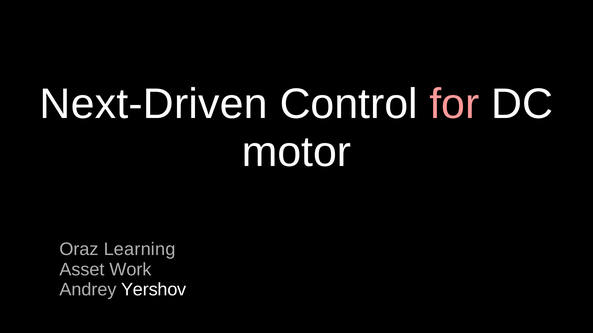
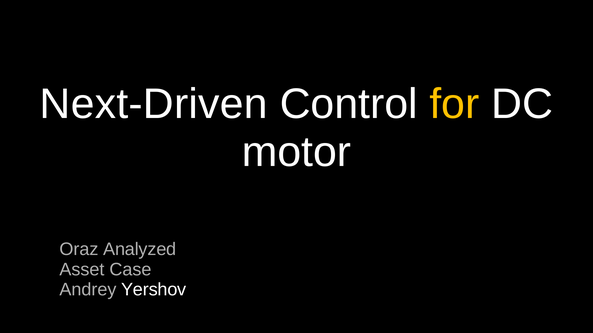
for colour: pink -> yellow (454, 104)
Learning: Learning -> Analyzed (140, 250)
Work: Work -> Case (131, 270)
